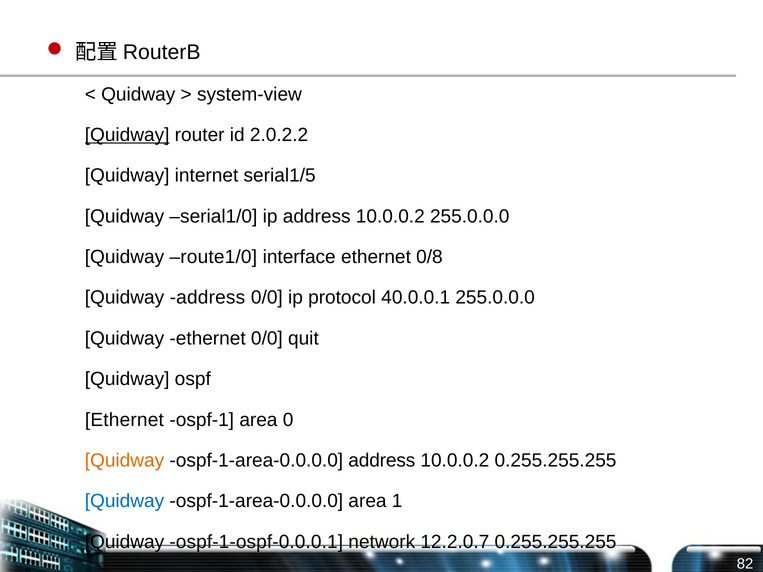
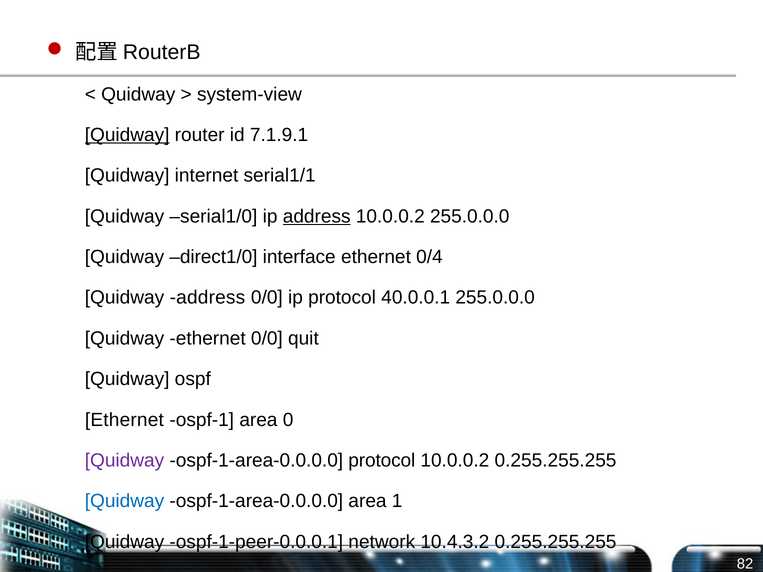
2.0.2.2: 2.0.2.2 -> 7.1.9.1 (279, 135)
serial1/5: serial1/5 -> serial1/1 (280, 176)
address underline: none -> present (317, 216)
route1/0: route1/0 -> direct1/0 (213, 257)
0/8: 0/8 -> 0/4 (429, 257)
Quidway colour: orange -> purple (125, 461)
ospf-1-area-0.0.0.0 address: address -> protocol (382, 461)
ospf-1-ospf-0.0.0.1: ospf-1-ospf-0.0.0.1 -> ospf-1-peer-0.0.0.1 (256, 542)
12.2.0.7: 12.2.0.7 -> 10.4.3.2 (455, 542)
